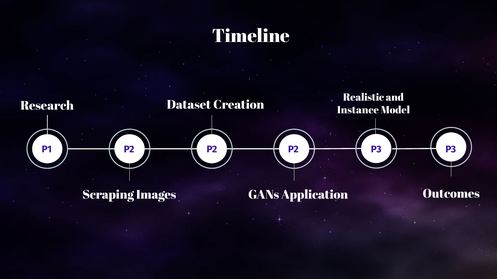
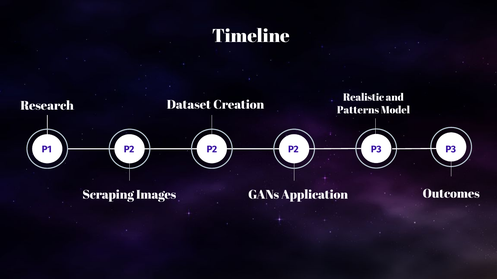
Instance: Instance -> Patterns (358, 110)
